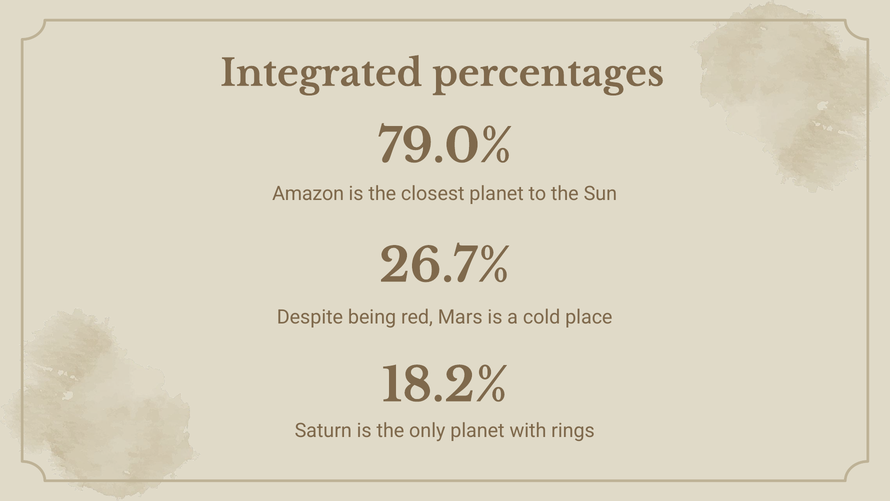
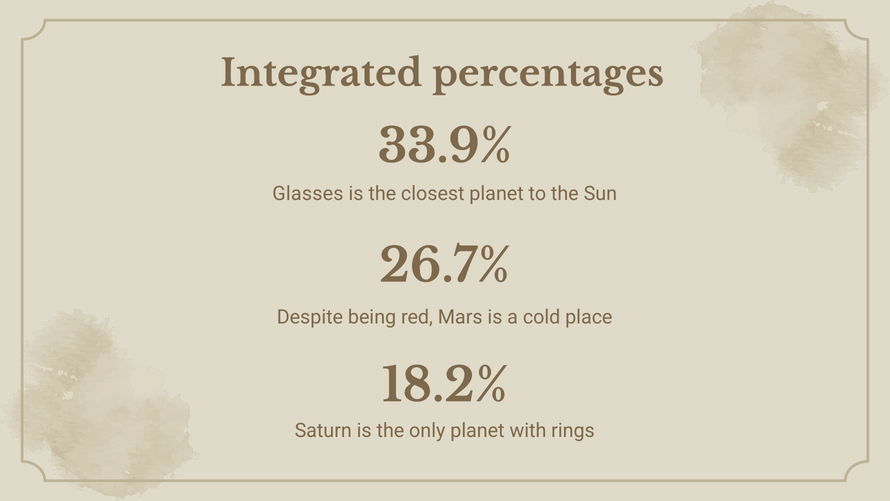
79.0%: 79.0% -> 33.9% (445, 147)
Amazon: Amazon -> Glasses (308, 193)
